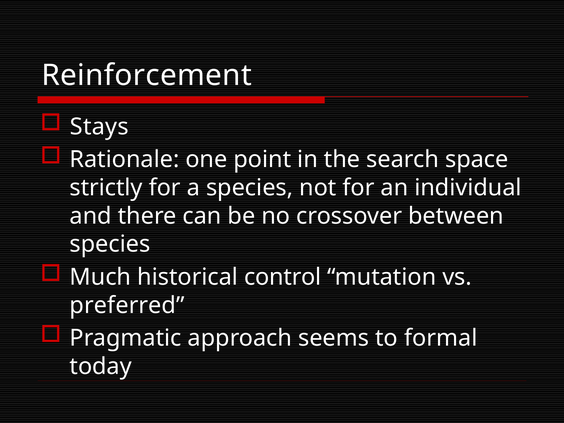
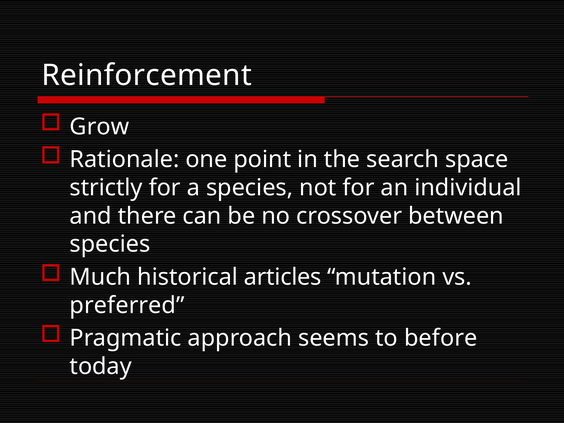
Stays: Stays -> Grow (99, 127)
control: control -> articles (283, 277)
formal: formal -> before (441, 338)
